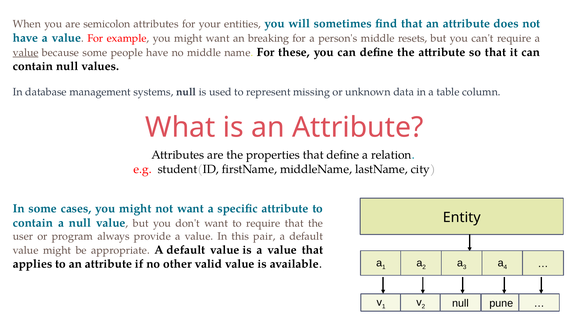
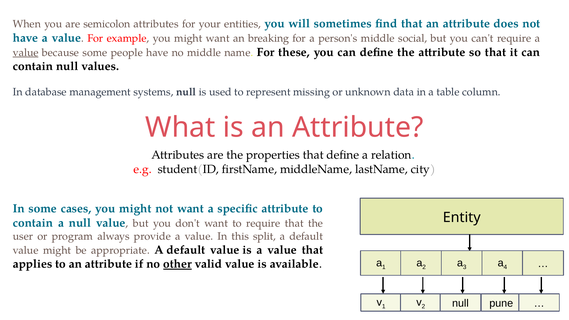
resets: resets -> social (413, 38)
pair: pair -> split (264, 236)
other underline: none -> present (177, 264)
